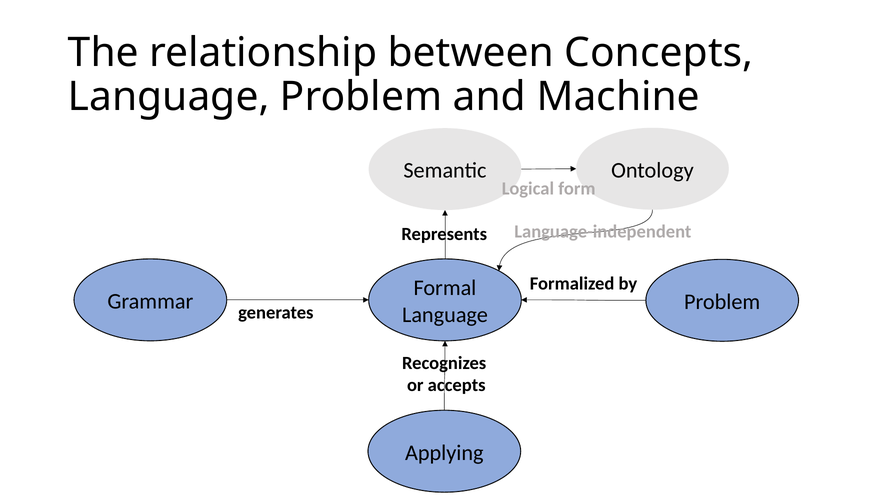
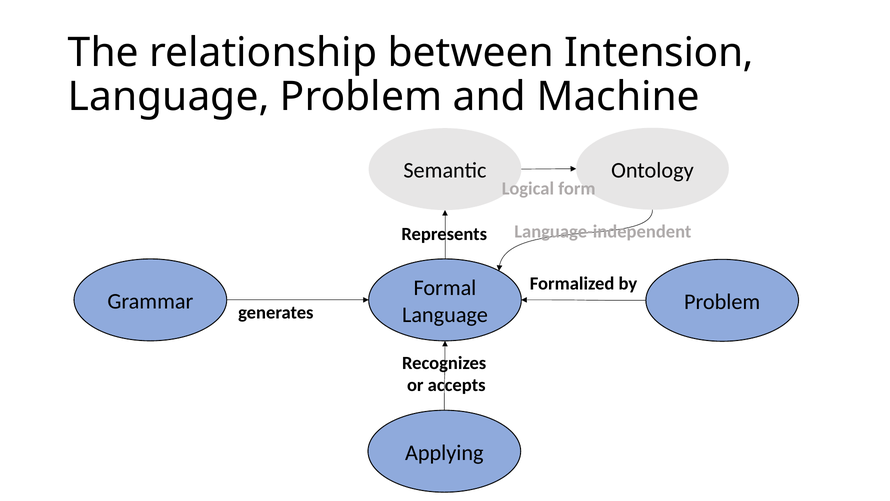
Concepts: Concepts -> Intension (659, 53)
